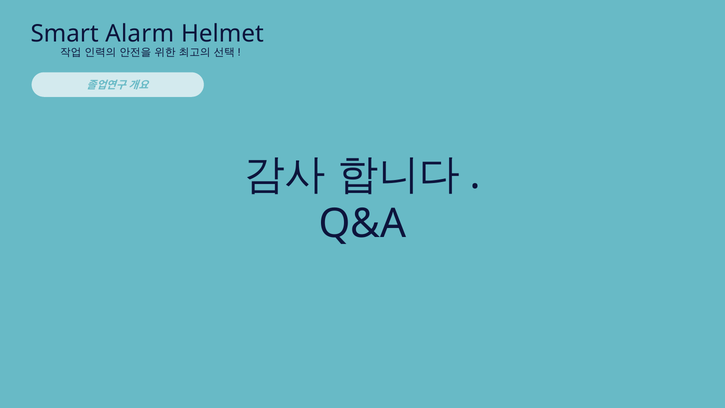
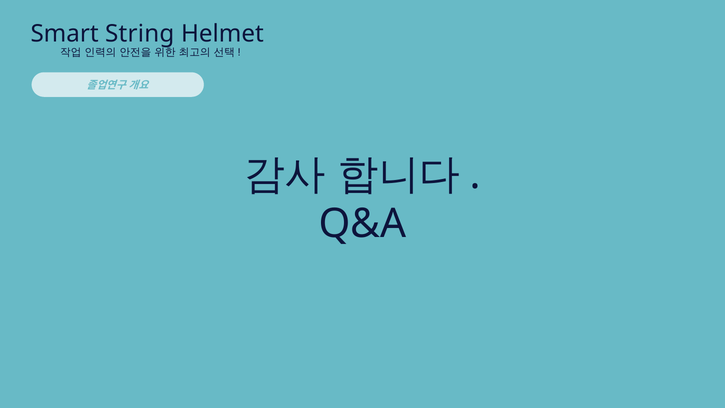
Alarm: Alarm -> String (140, 34)
